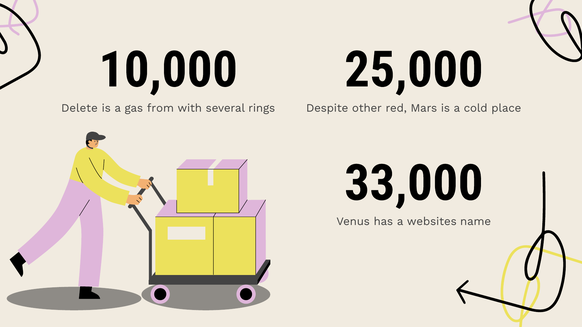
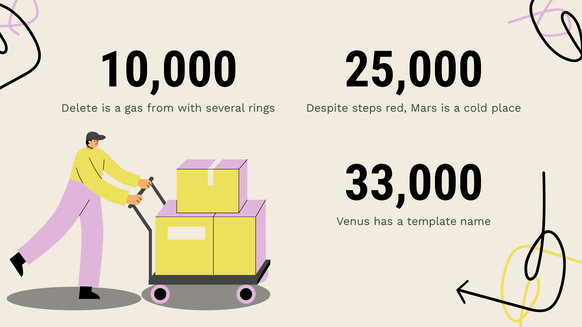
other: other -> steps (367, 108)
websites: websites -> template (432, 222)
